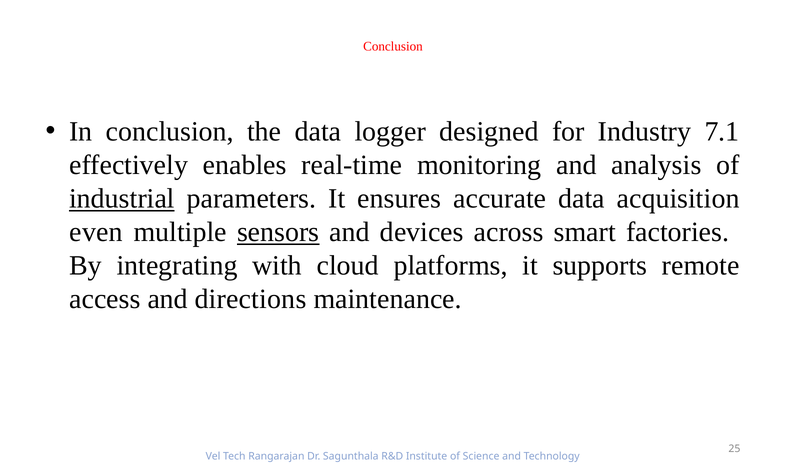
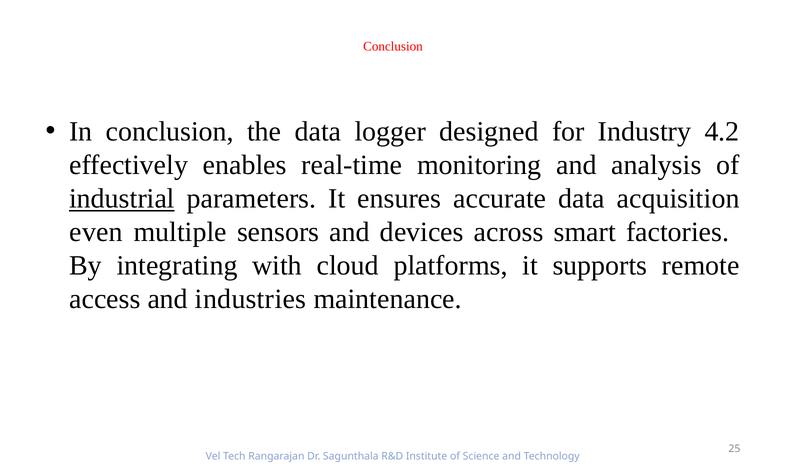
7.1: 7.1 -> 4.2 (722, 132)
sensors underline: present -> none (278, 233)
directions: directions -> industries (251, 300)
